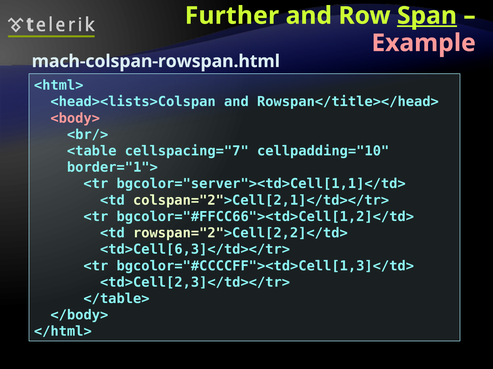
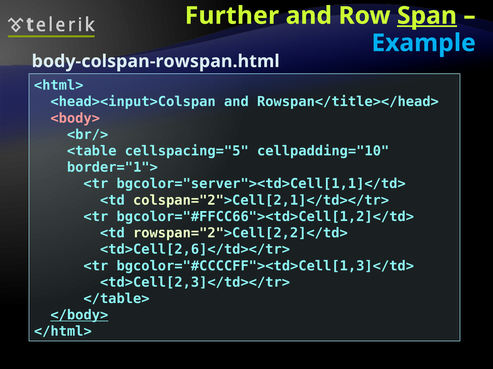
Example colour: pink -> light blue (424, 43)
mach-colspan-rowspan.html: mach-colspan-rowspan.html -> body-colspan-rowspan.html (156, 61)
<head><lists>Colspan: <head><lists>Colspan -> <head><input>Colspan (133, 102)
cellspacing="7: cellspacing="7 -> cellspacing="5 (187, 151)
<td>Cell[6,3]</td></tr>: <td>Cell[6,3]</td></tr> -> <td>Cell[2,6]</td></tr> (195, 250)
</body> underline: none -> present (79, 316)
